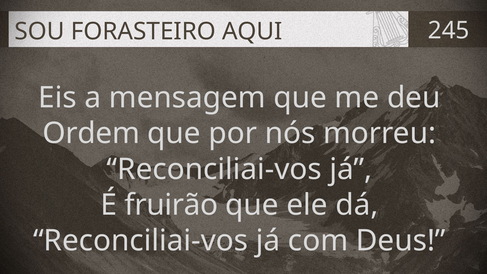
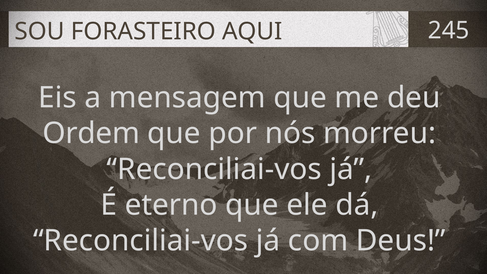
fruirão: fruirão -> eterno (171, 205)
